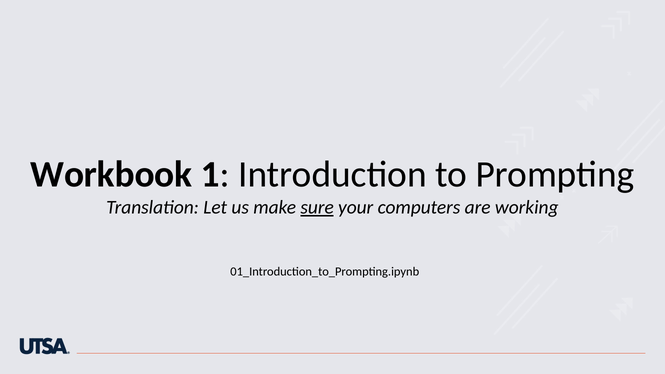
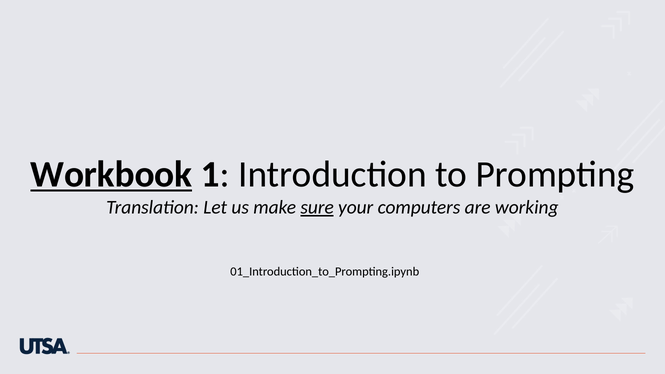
Workbook underline: none -> present (111, 175)
